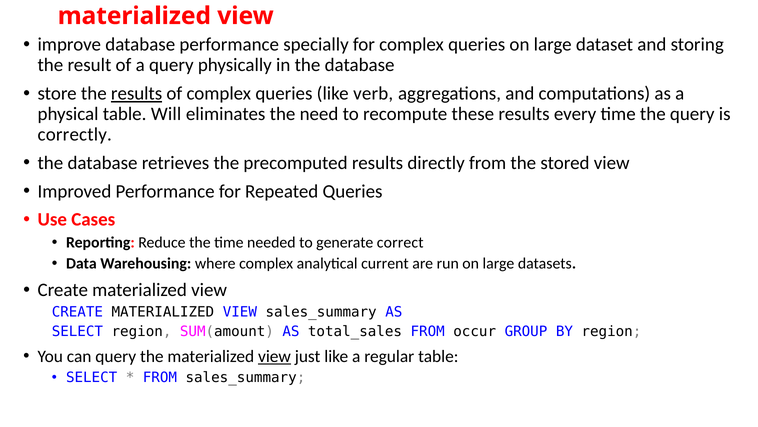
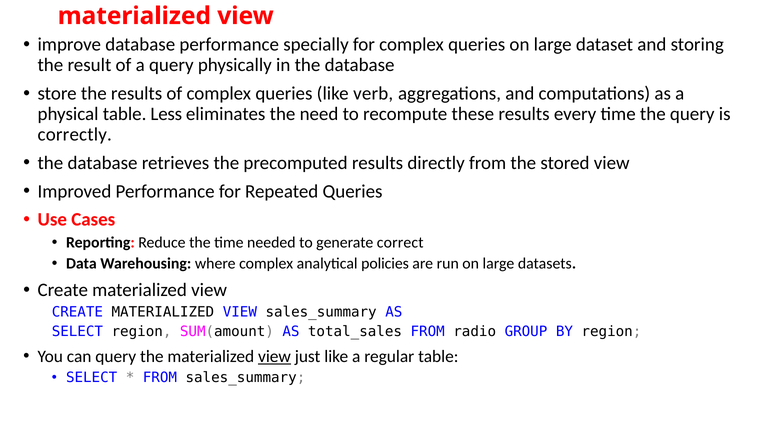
results underline: present -> none (137, 93)
Will: Will -> Less (166, 114)
current: current -> policies (385, 263)
occur: occur -> radio (475, 331)
